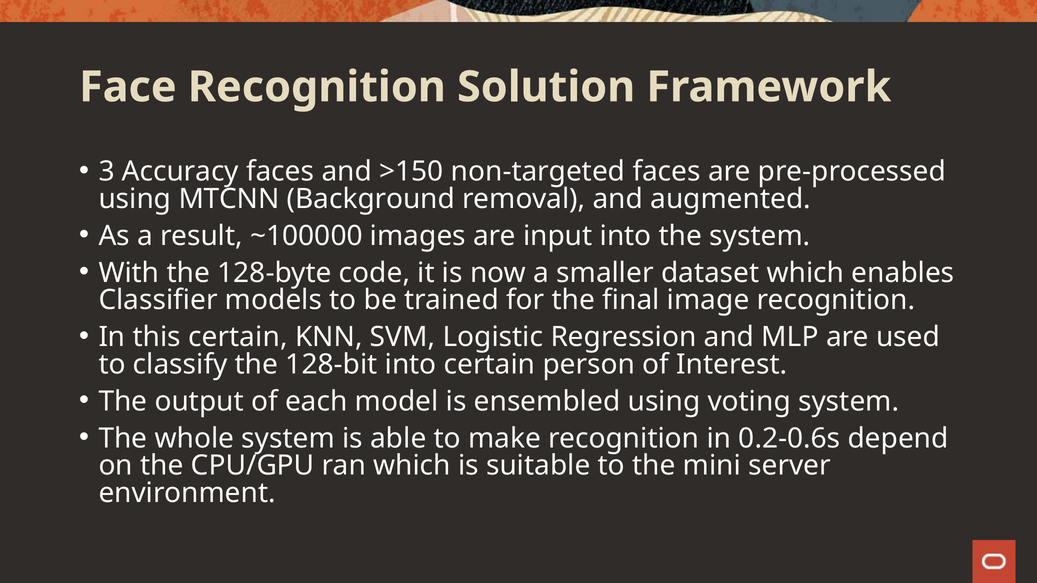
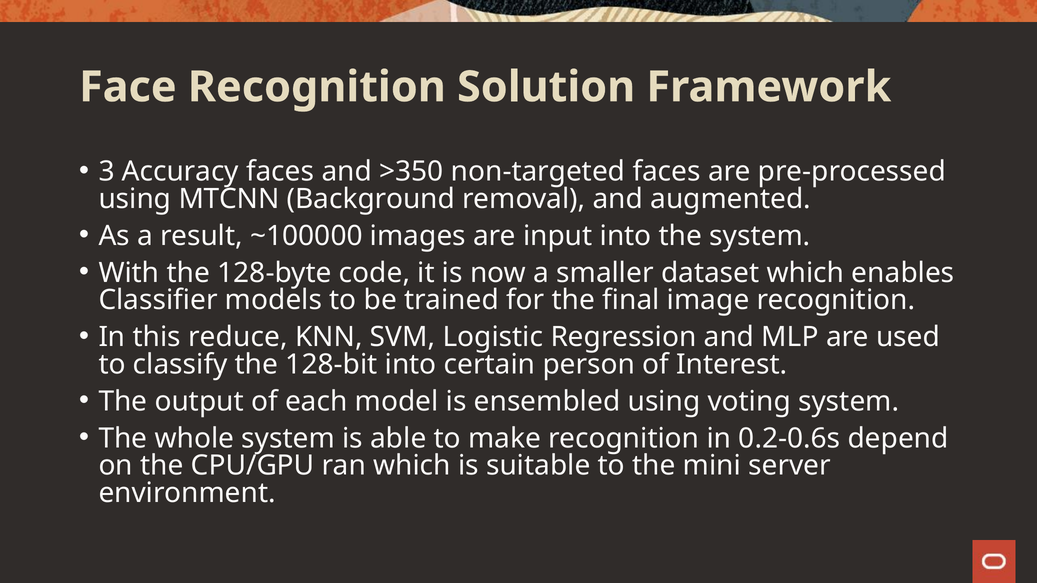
>150: >150 -> >350 (411, 172)
this certain: certain -> reduce (238, 337)
